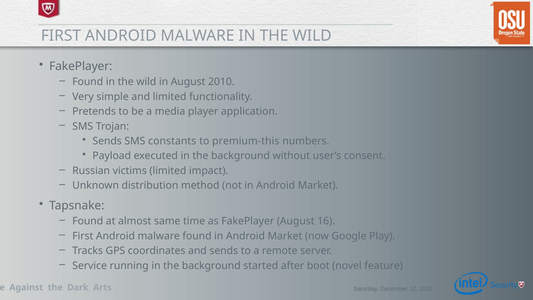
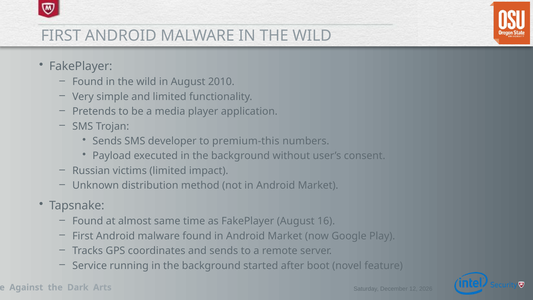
constants: constants -> developer (172, 141)
